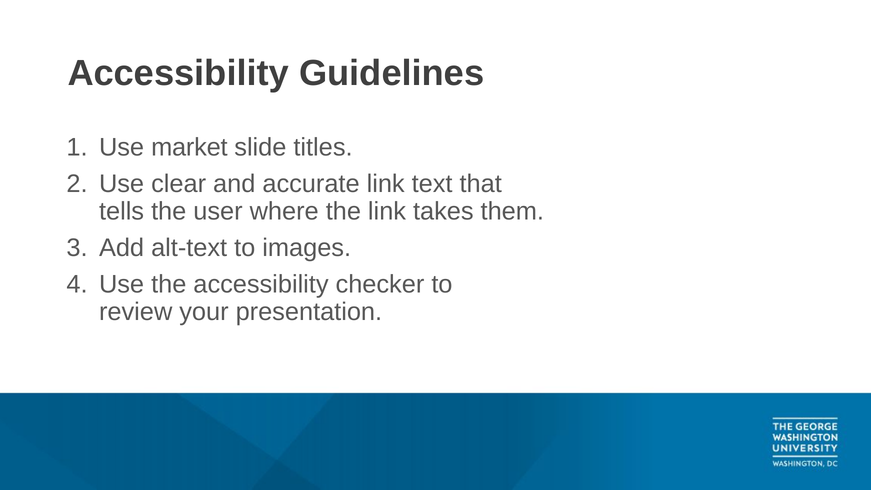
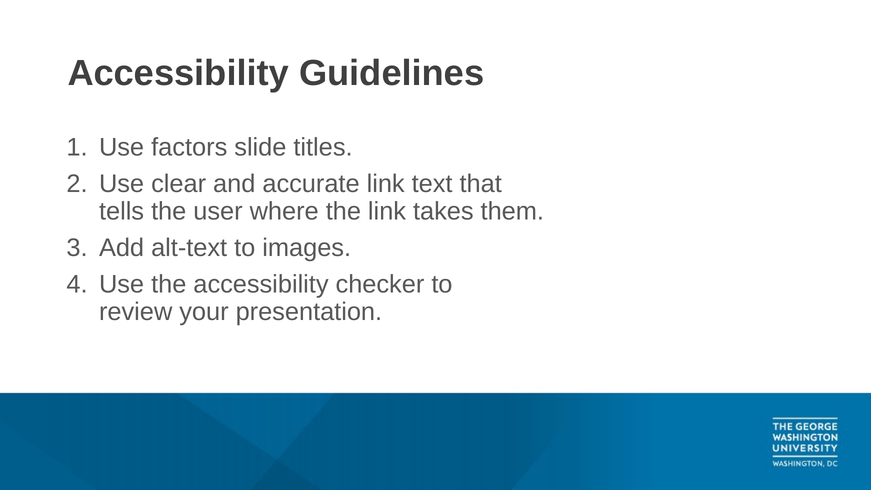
market: market -> factors (189, 147)
